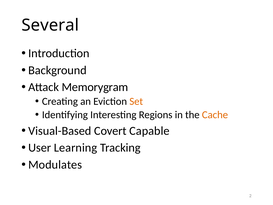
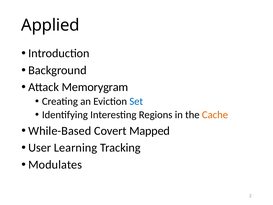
Several: Several -> Applied (50, 25)
Set colour: orange -> blue (136, 101)
Visual-Based: Visual-Based -> While-Based (60, 131)
Capable: Capable -> Mapped (150, 131)
